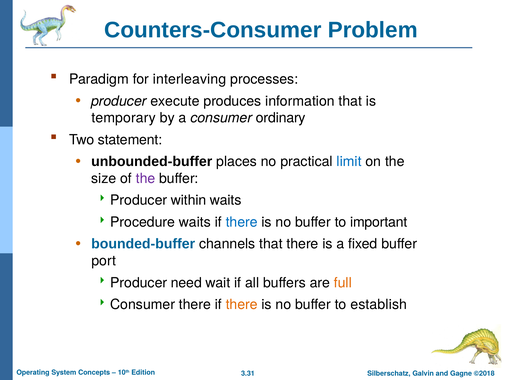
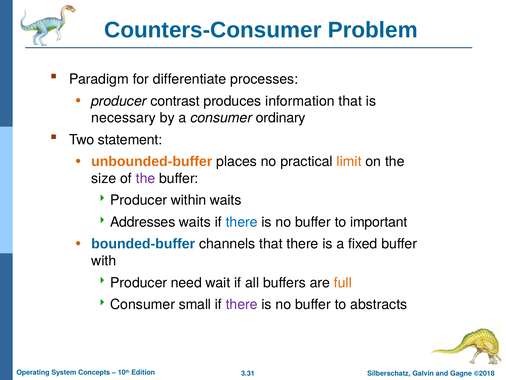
interleaving: interleaving -> differentiate (190, 79)
execute: execute -> contrast (175, 101)
temporary: temporary -> necessary (124, 118)
unbounded-buffer colour: black -> orange (152, 161)
limit colour: blue -> orange (349, 161)
Procedure: Procedure -> Addresses (143, 222)
port: port -> with (104, 261)
Consumer there: there -> small (195, 304)
there colour: orange -> purple (242, 304)
establish: establish -> abstracts (379, 304)
